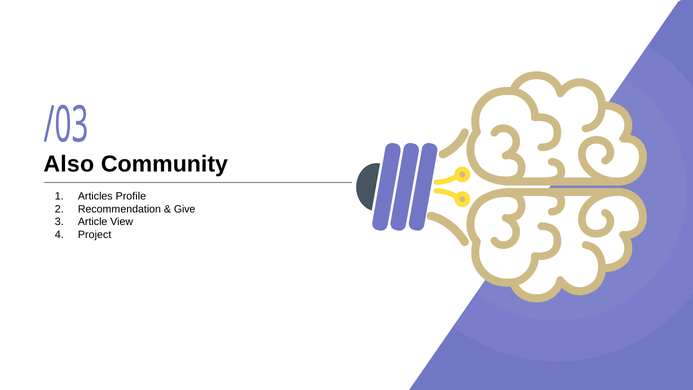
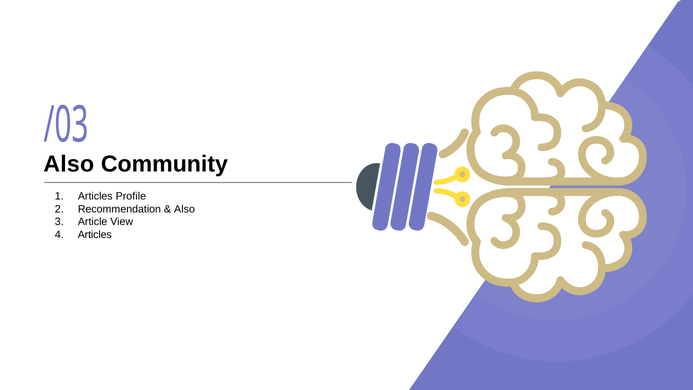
Give: Give -> Also (185, 209)
Project: Project -> Articles (95, 235)
